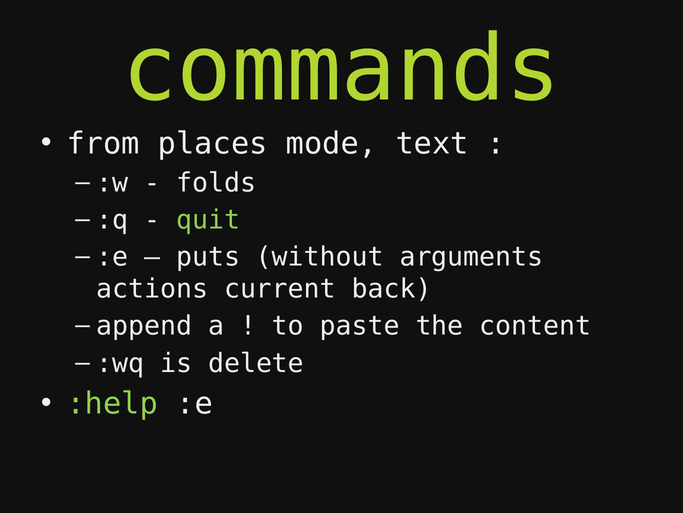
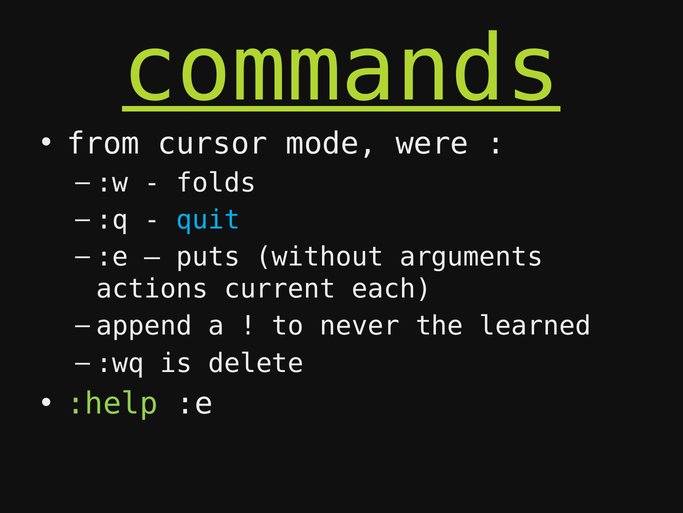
commands underline: none -> present (341, 70)
places: places -> cursor (213, 143)
text: text -> were (432, 143)
quit colour: light green -> light blue (208, 220)
back: back -> each (392, 289)
paste: paste -> never (360, 326)
content: content -> learned (535, 326)
